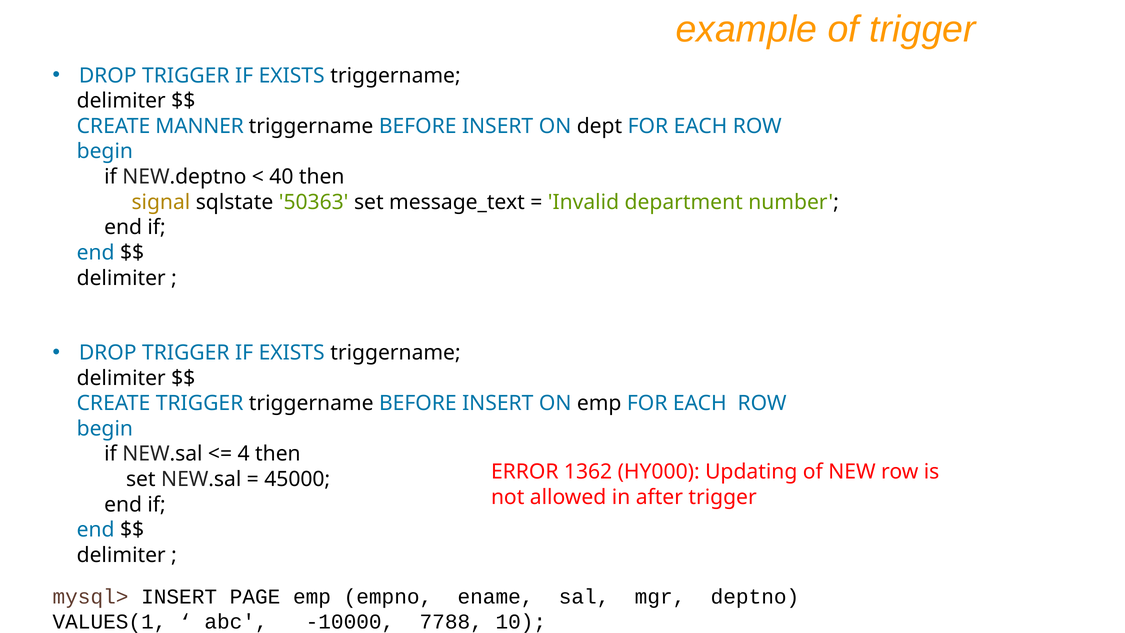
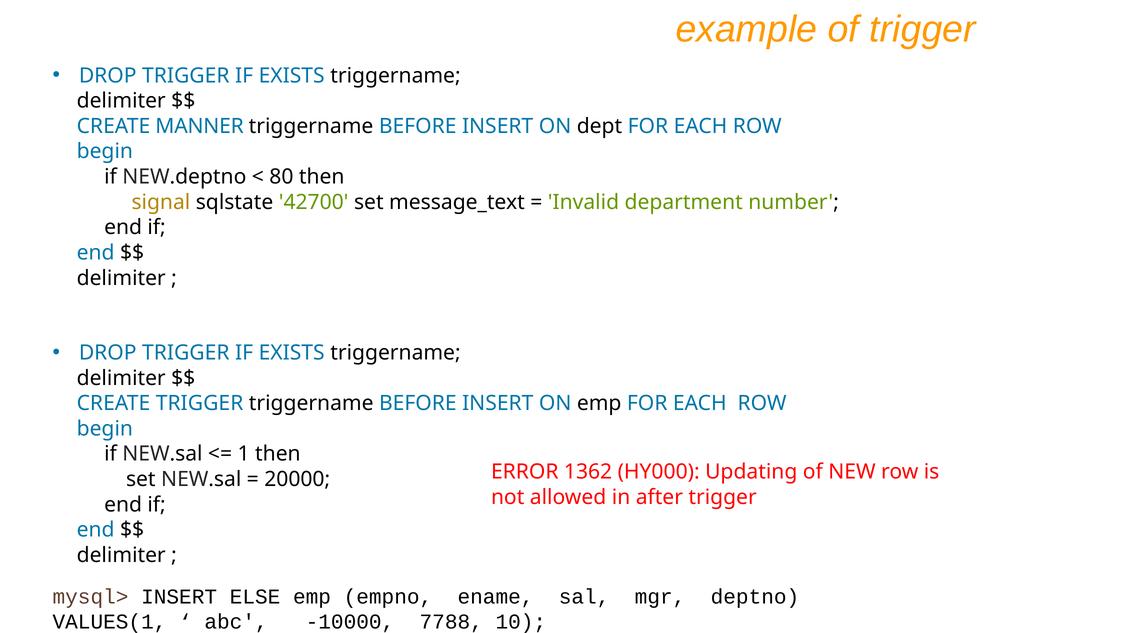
40: 40 -> 80 (281, 177)
50363: 50363 -> 42700 (314, 202)
4: 4 -> 1 (244, 454)
45000: 45000 -> 20000 (297, 479)
PAGE: PAGE -> ELSE (255, 596)
